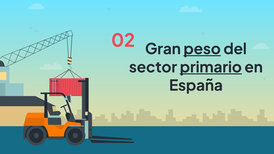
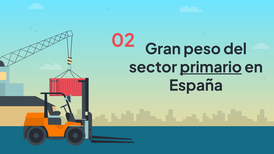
peso underline: present -> none (202, 49)
